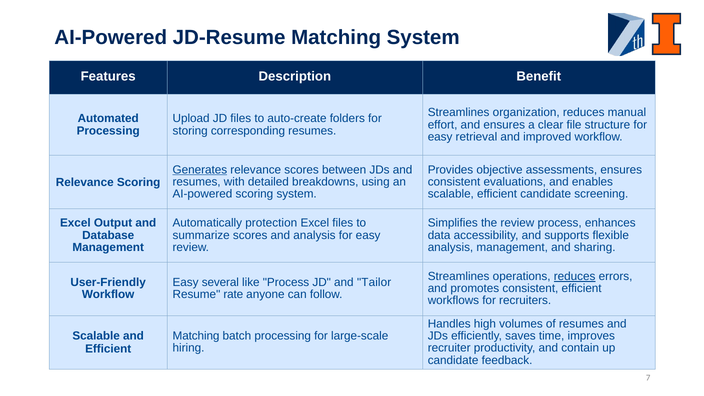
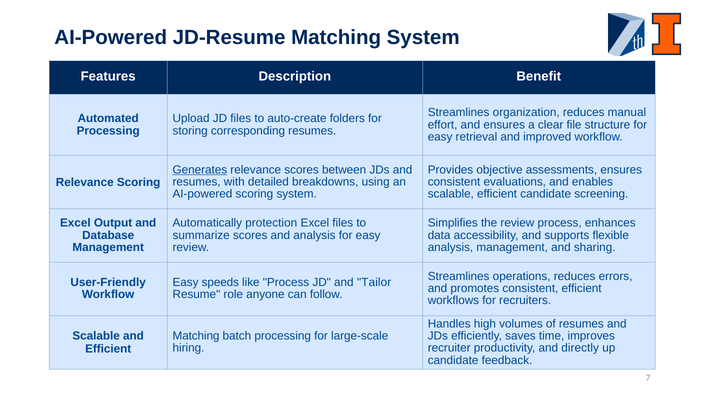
reduces underline: present -> none (575, 276)
several: several -> speeds (220, 282)
rate: rate -> role (233, 295)
contain: contain -> directly (580, 348)
